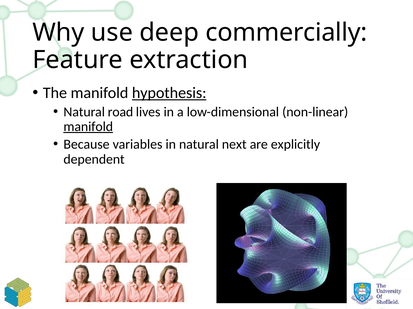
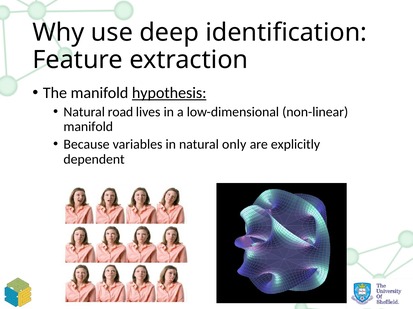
commercially: commercially -> identification (286, 33)
manifold underline: present -> none (88, 127)
next: next -> only (234, 145)
